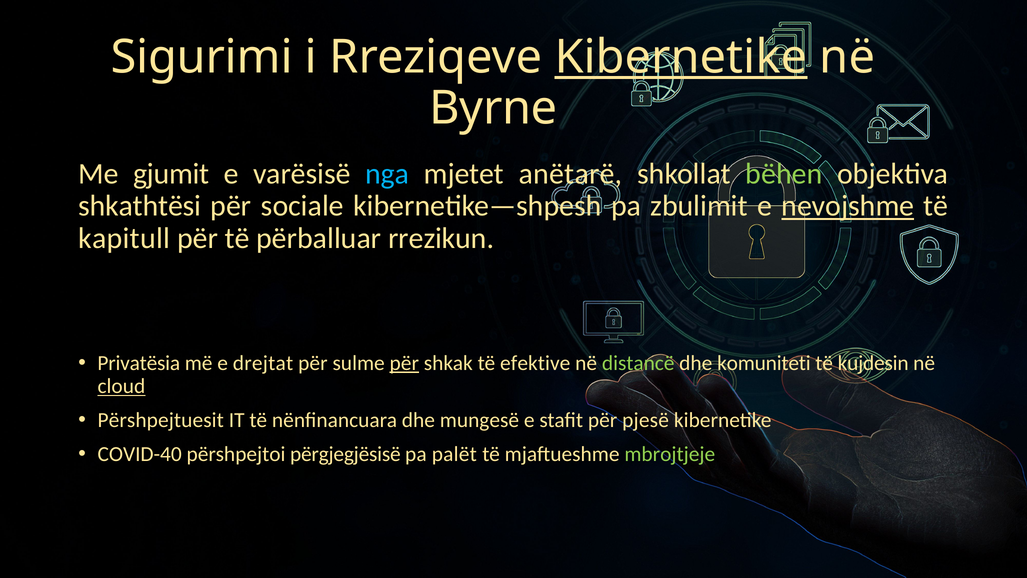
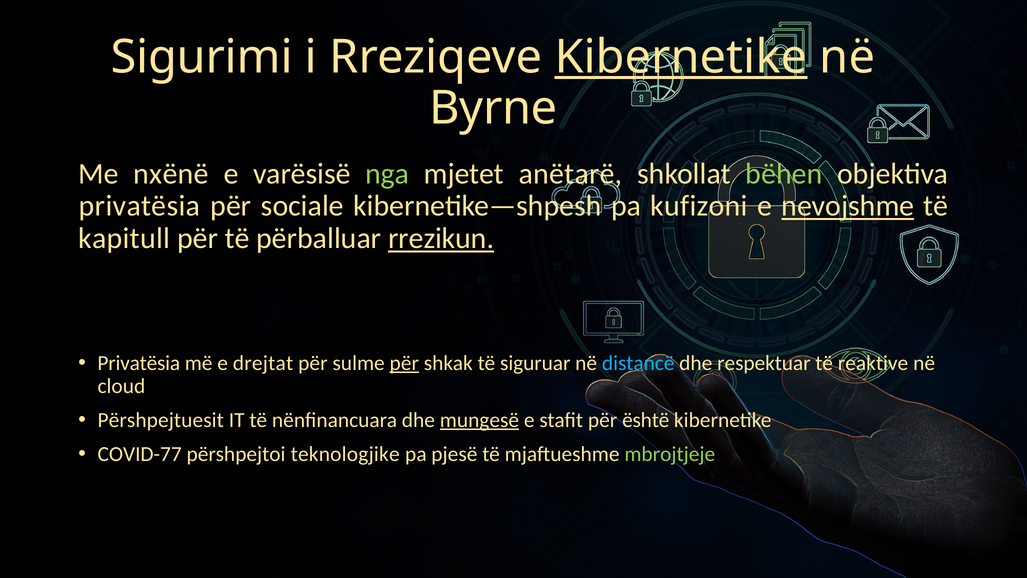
gjumit: gjumit -> nxënë (171, 174)
nga colour: light blue -> light green (387, 174)
shkathtësi: shkathtësi -> privatësia (139, 206)
zbulimit: zbulimit -> kufizoni (699, 206)
rrezikun underline: none -> present (441, 238)
efektive: efektive -> siguruar (535, 363)
distancë colour: light green -> light blue (638, 363)
komuniteti: komuniteti -> respektuar (764, 363)
kujdesin: kujdesin -> reaktive (873, 363)
cloud underline: present -> none (121, 386)
mungesë underline: none -> present (479, 420)
pjesë: pjesë -> është (646, 420)
COVID-40: COVID-40 -> COVID-77 (140, 454)
përgjegjësisë: përgjegjësisë -> teknologjike (345, 454)
palët: palët -> pjesë (454, 454)
